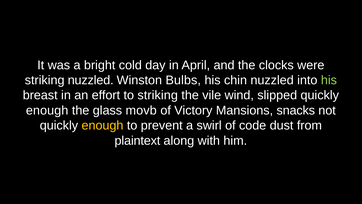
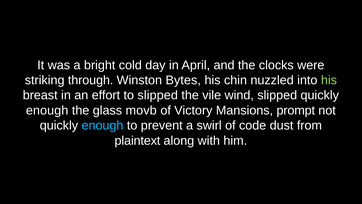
striking nuzzled: nuzzled -> through (91, 80)
Bulbs: Bulbs -> Bytes (183, 80)
to striking: striking -> slipped (158, 95)
snacks: snacks -> prompt (296, 110)
enough colour: yellow -> light blue (102, 125)
